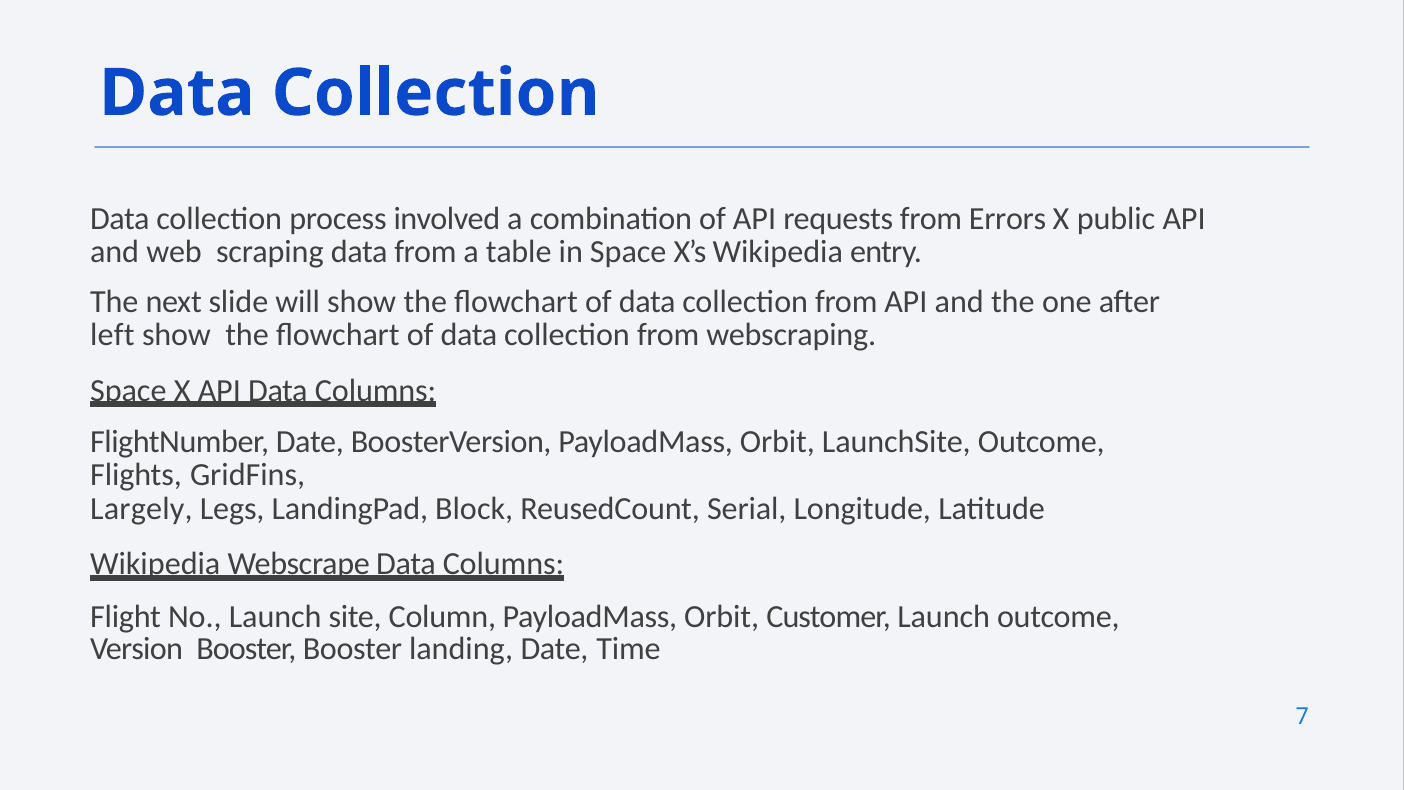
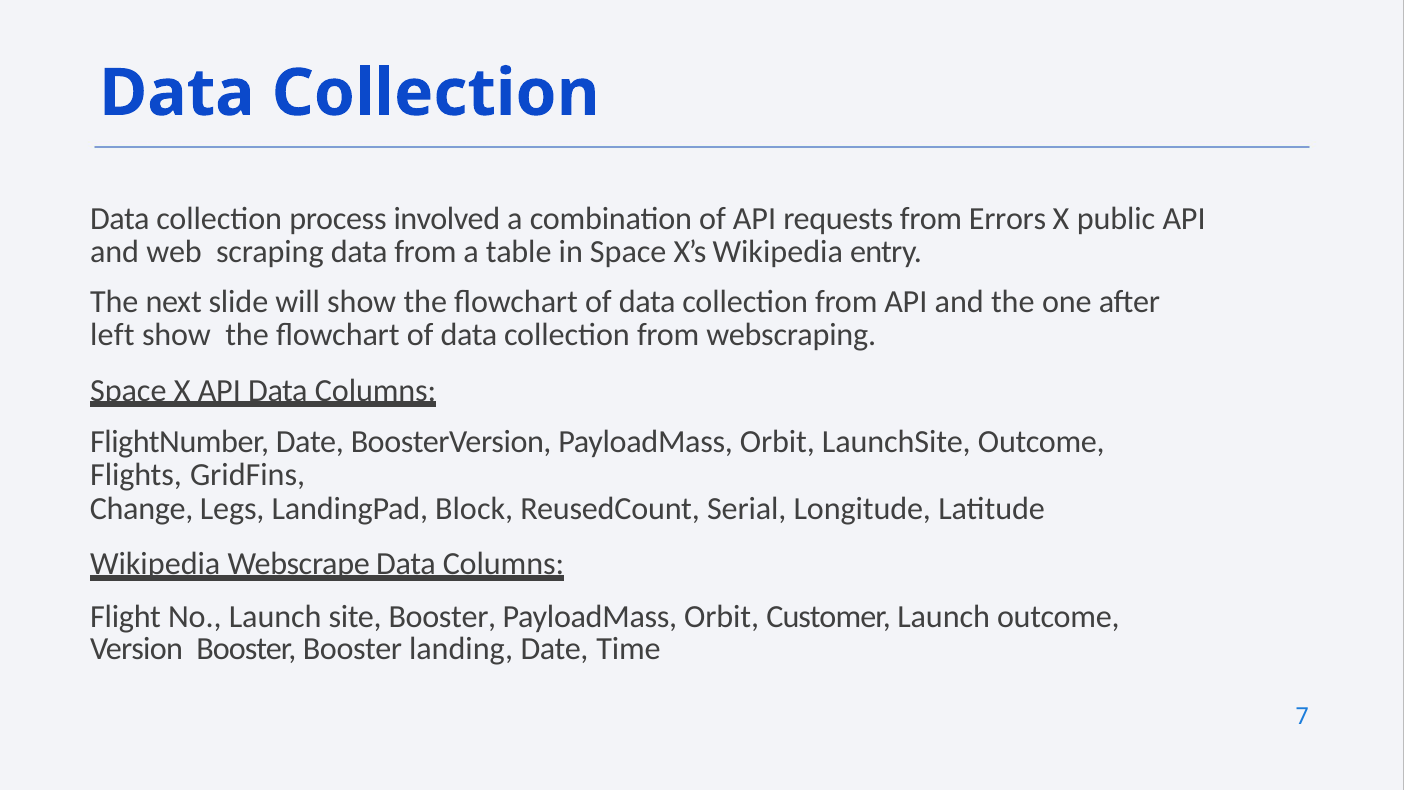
Largely: Largely -> Change (142, 509)
site Column: Column -> Booster (442, 617)
